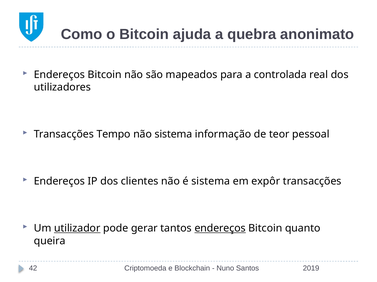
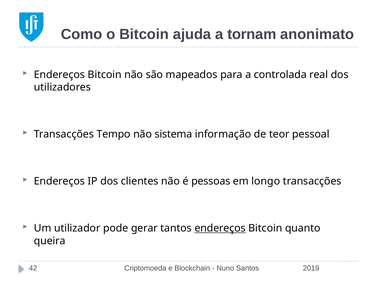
quebra: quebra -> tornam (252, 34)
é sistema: sistema -> pessoas (211, 182)
expôr: expôr -> longo (266, 182)
utilizador underline: present -> none (77, 229)
